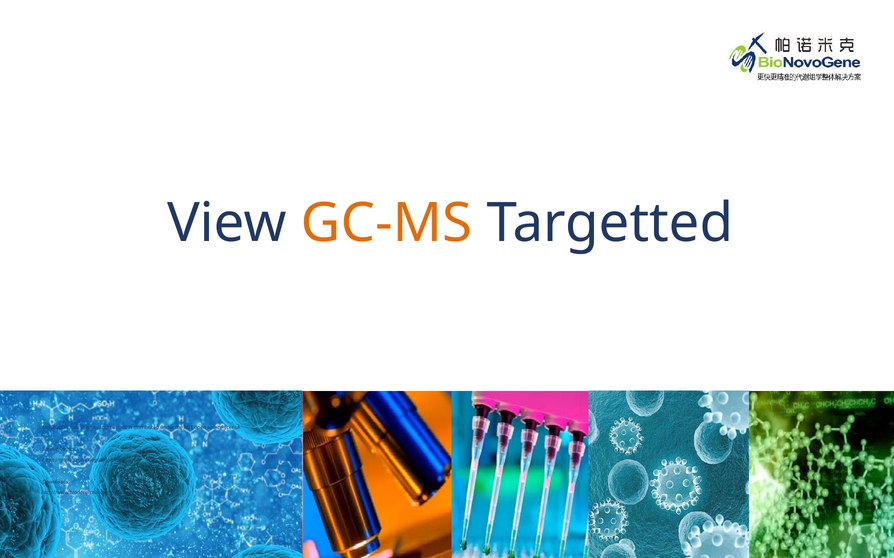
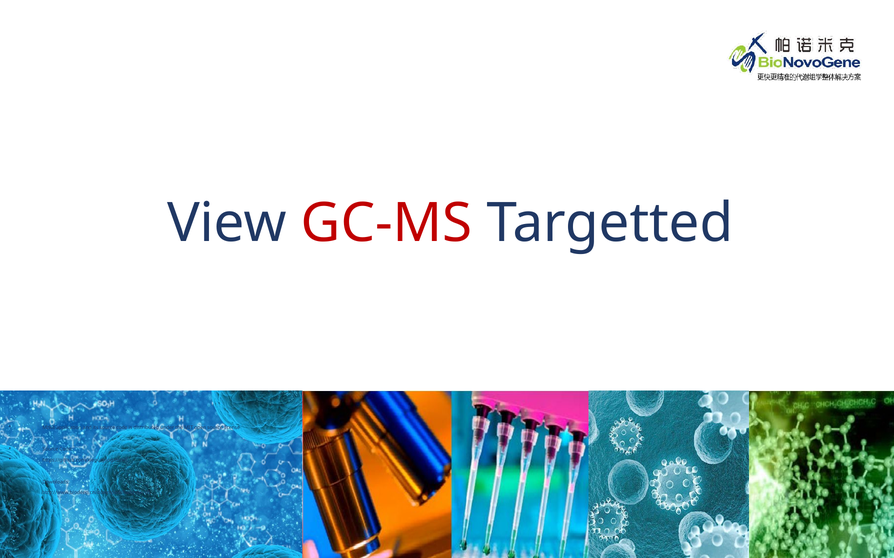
GC-MS colour: orange -> red (387, 223)
